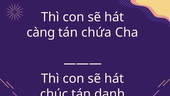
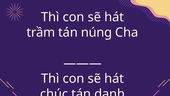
càng: càng -> trầm (41, 32)
chứa: chứa -> núng (96, 32)
